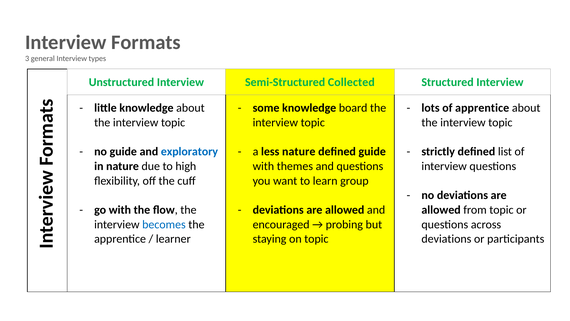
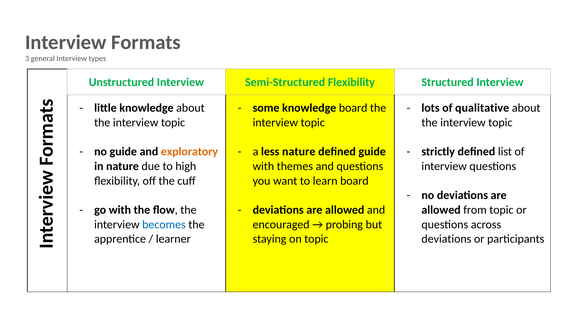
Semi-Structured Collected: Collected -> Flexibility (351, 82)
of apprentice: apprentice -> qualitative (482, 108)
exploratory colour: blue -> orange (189, 152)
learn group: group -> board (354, 181)
